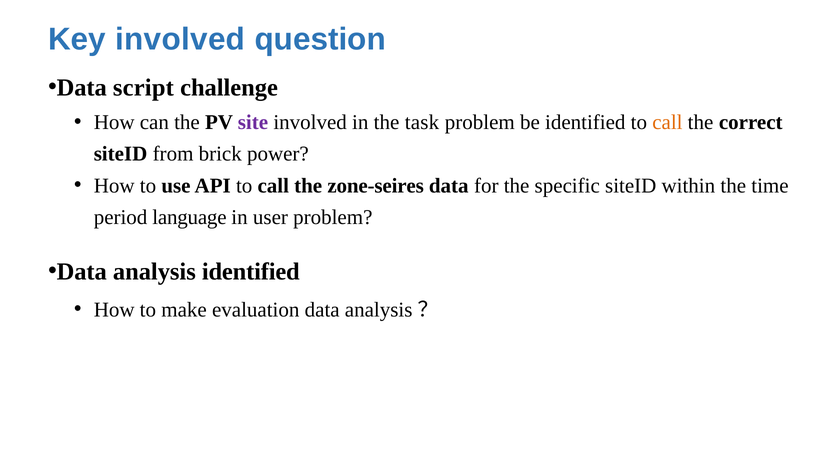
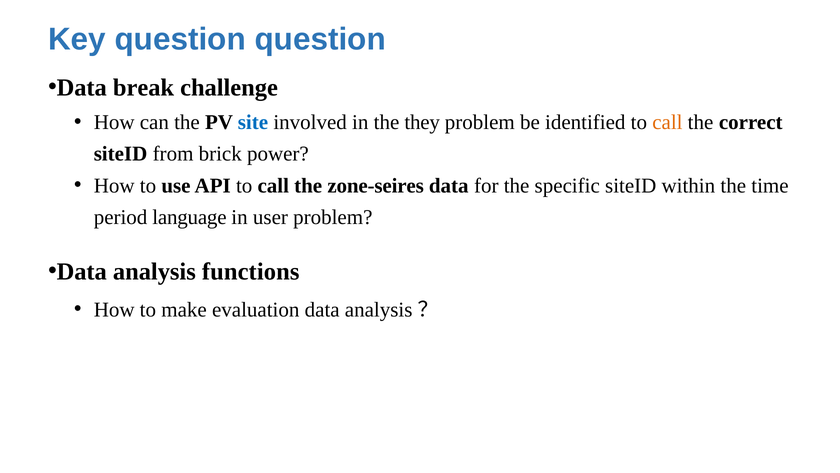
Key involved: involved -> question (180, 39)
script: script -> break (144, 87)
site colour: purple -> blue (253, 122)
task: task -> they (422, 122)
analysis identified: identified -> functions (251, 271)
